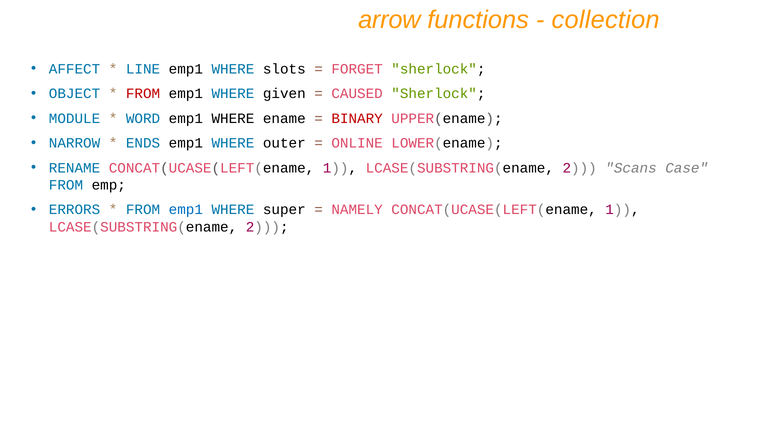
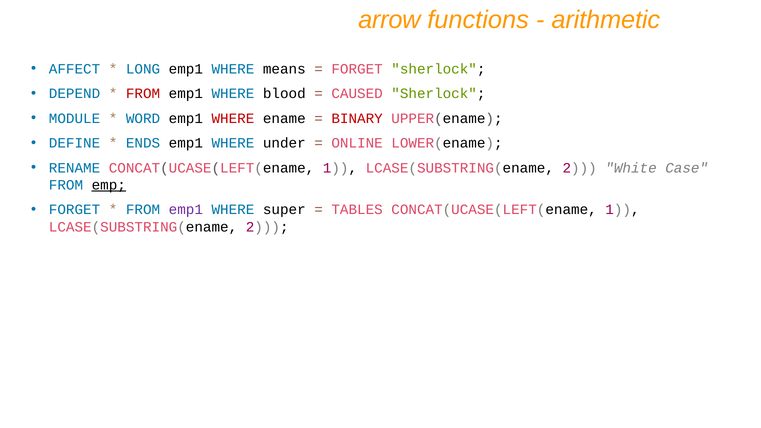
collection: collection -> arithmetic (606, 20)
LINE: LINE -> LONG (143, 69)
slots: slots -> means (284, 69)
OBJECT: OBJECT -> DEPEND (75, 94)
given: given -> blood (284, 94)
WHERE colour: black -> red (233, 118)
NARROW: NARROW -> DEFINE (75, 143)
outer: outer -> under (284, 143)
Scans: Scans -> White (631, 168)
emp underline: none -> present (109, 185)
ERRORS: ERRORS -> FORGET (75, 210)
emp1 colour: blue -> purple (186, 210)
NAMELY: NAMELY -> TABLES (357, 210)
